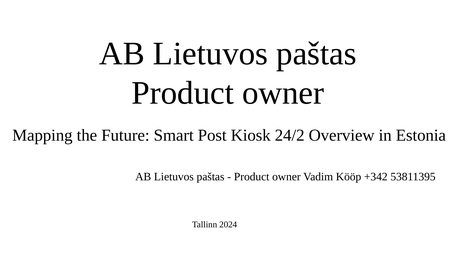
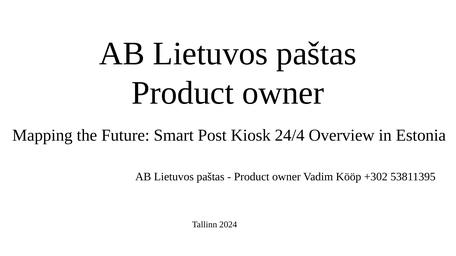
24/2: 24/2 -> 24/4 (290, 136)
+342: +342 -> +302 (376, 177)
